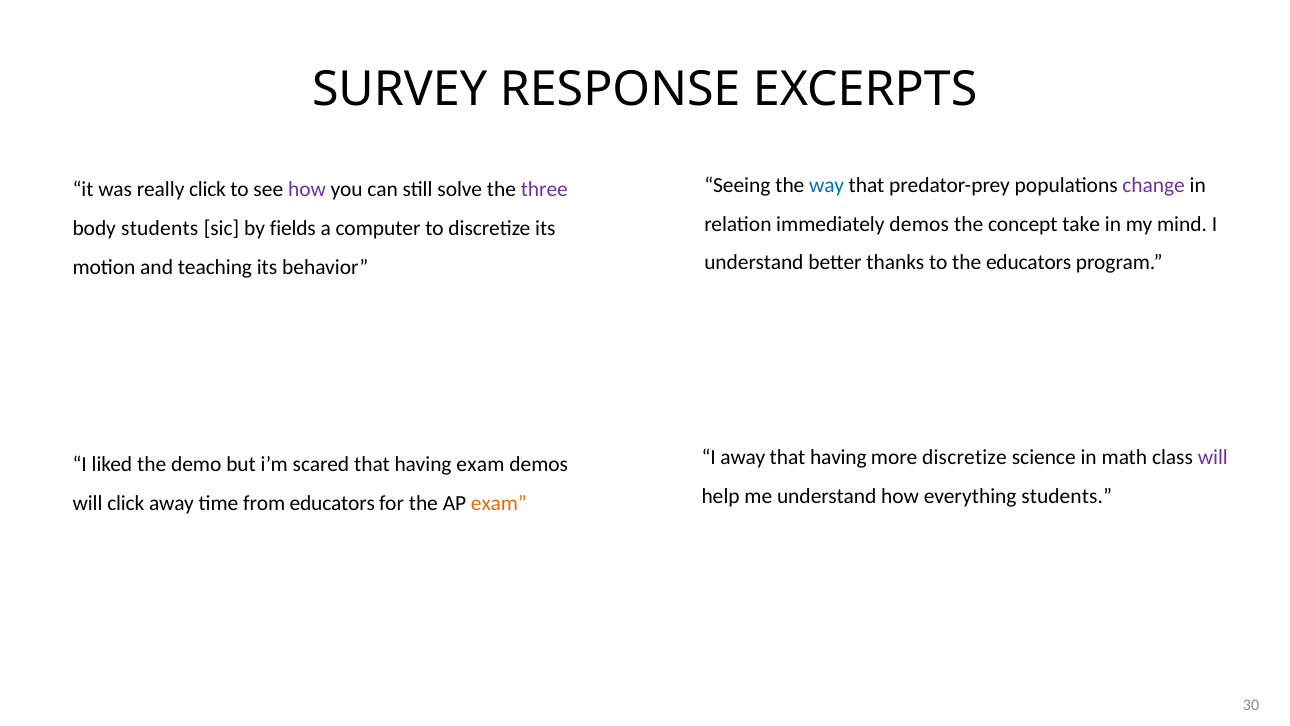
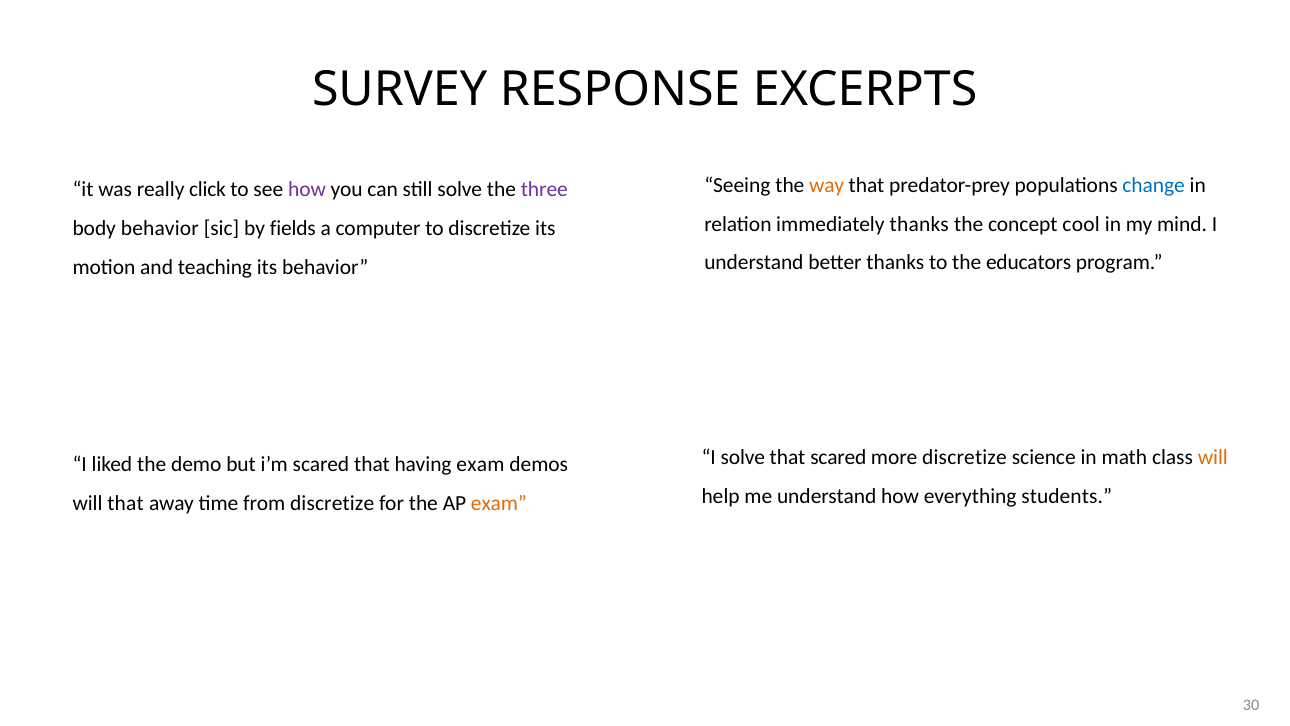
way colour: blue -> orange (827, 185)
change colour: purple -> blue (1154, 185)
immediately demos: demos -> thanks (919, 224)
take: take -> cool (1081, 224)
body students: students -> behavior (160, 228)
I away: away -> solve (743, 457)
having: having -> scared (838, 457)
will colour: purple -> orange (1213, 457)
will click: click -> that (126, 503)
from educators: educators -> discretize (332, 503)
